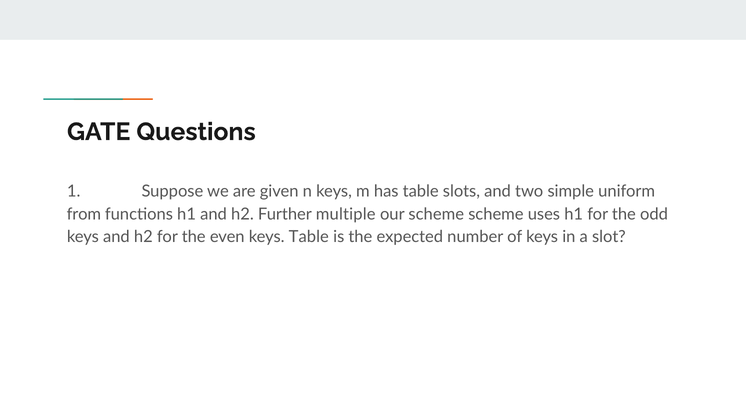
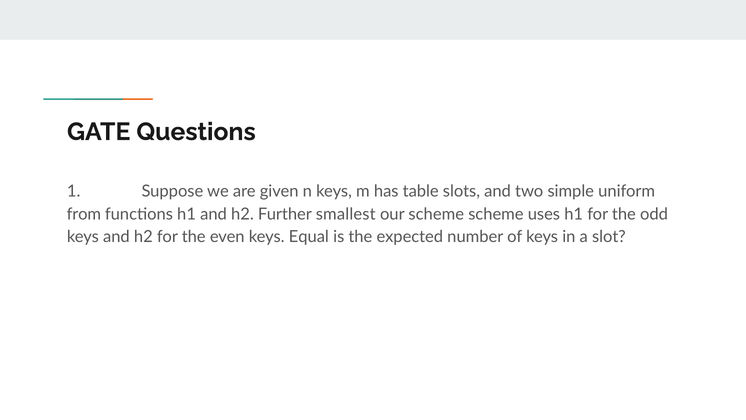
multiple: multiple -> smallest (346, 214)
keys Table: Table -> Equal (309, 237)
